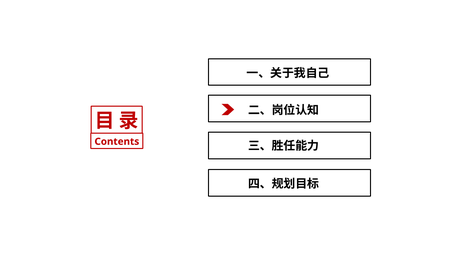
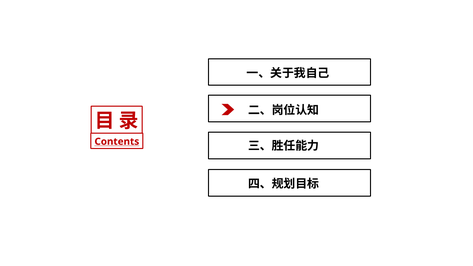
Contents underline: none -> present (117, 142)
